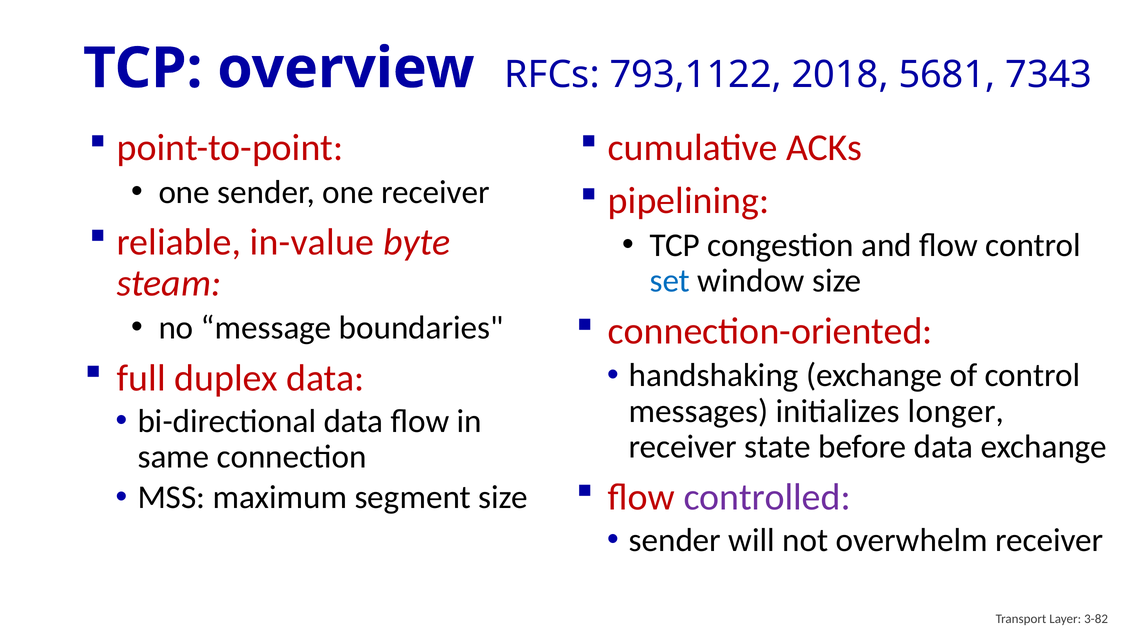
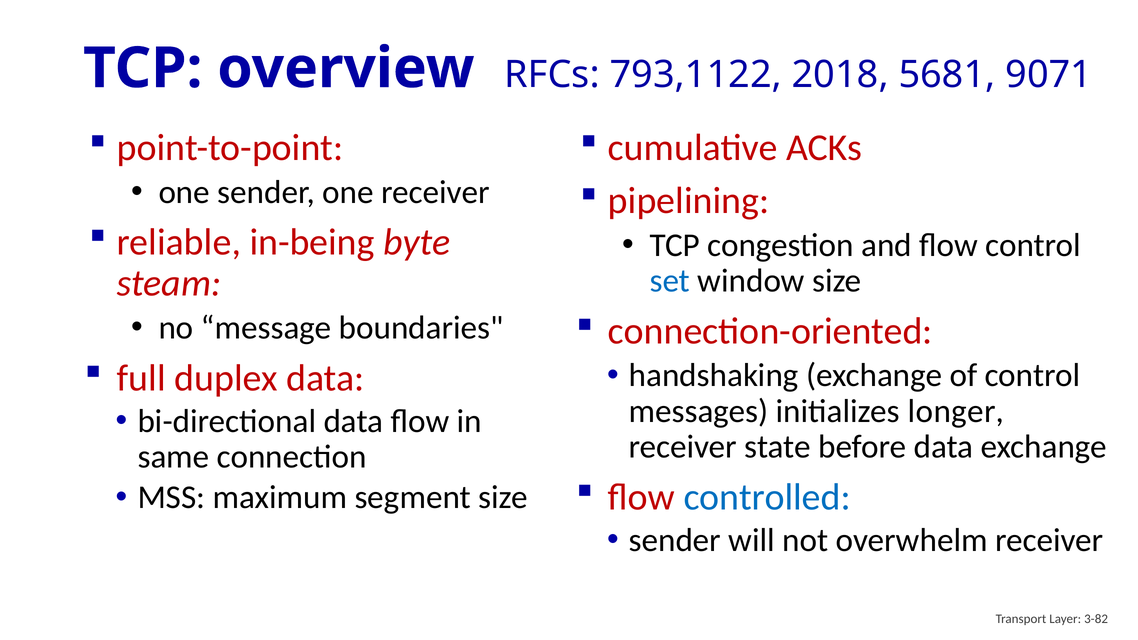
7343: 7343 -> 9071 (1049, 75)
in-value: in-value -> in-being (312, 243)
controlled colour: purple -> blue (767, 497)
